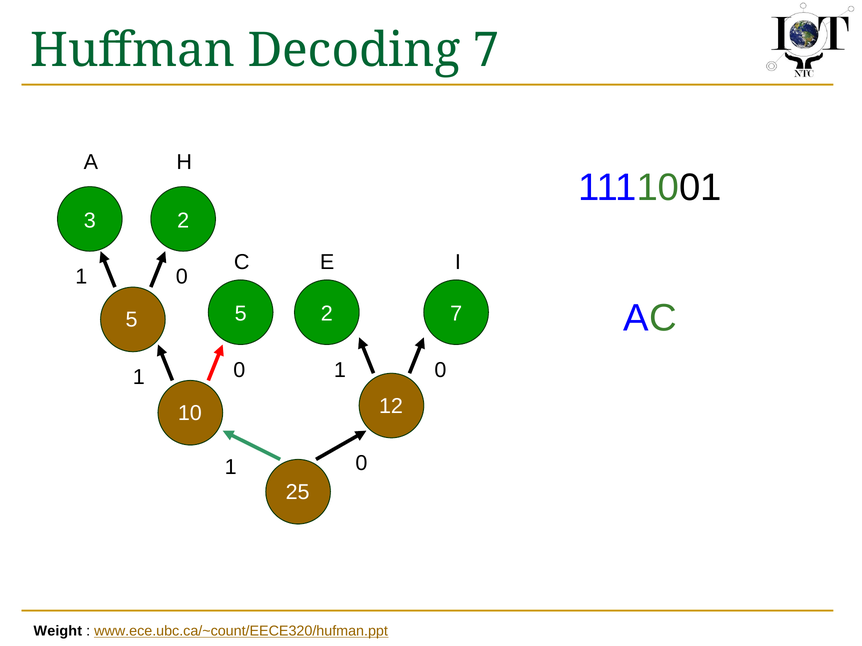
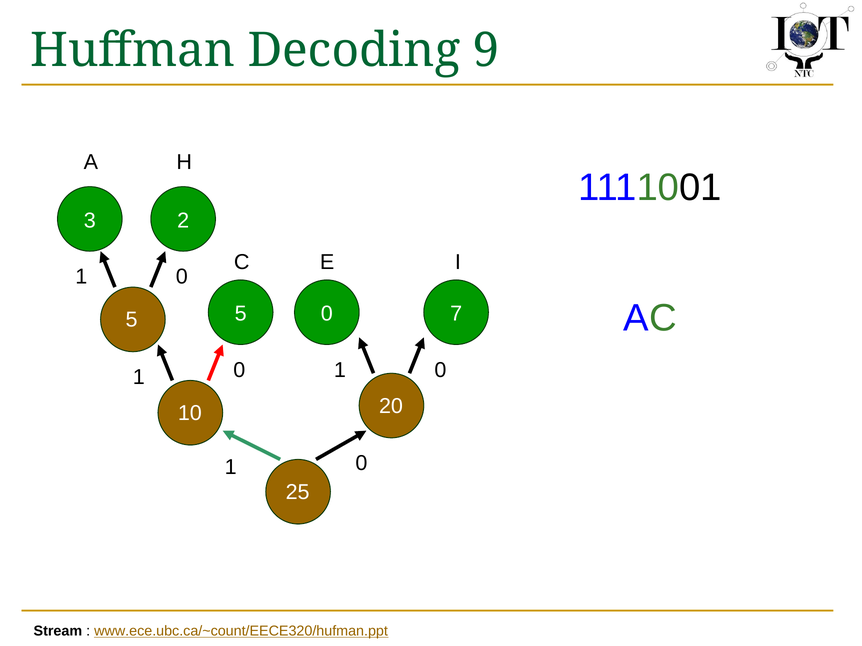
Decoding 7: 7 -> 9 (486, 51)
5 2: 2 -> 0 (327, 314)
12: 12 -> 20 (391, 406)
Weight: Weight -> Stream (58, 631)
